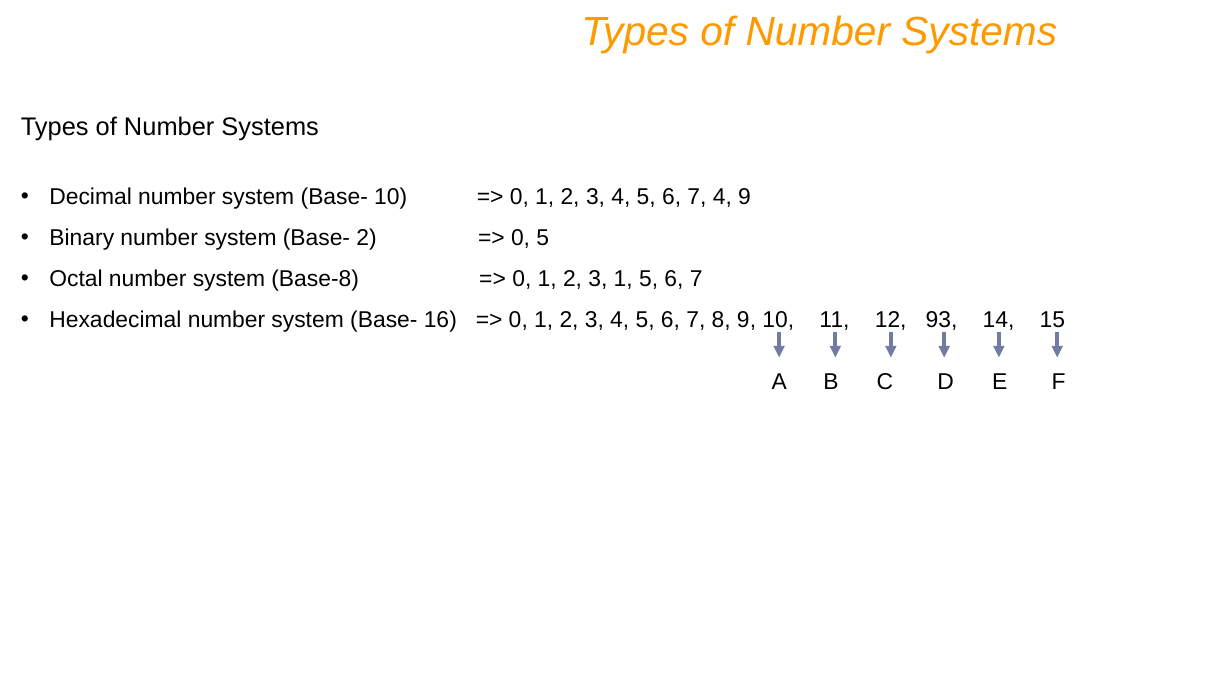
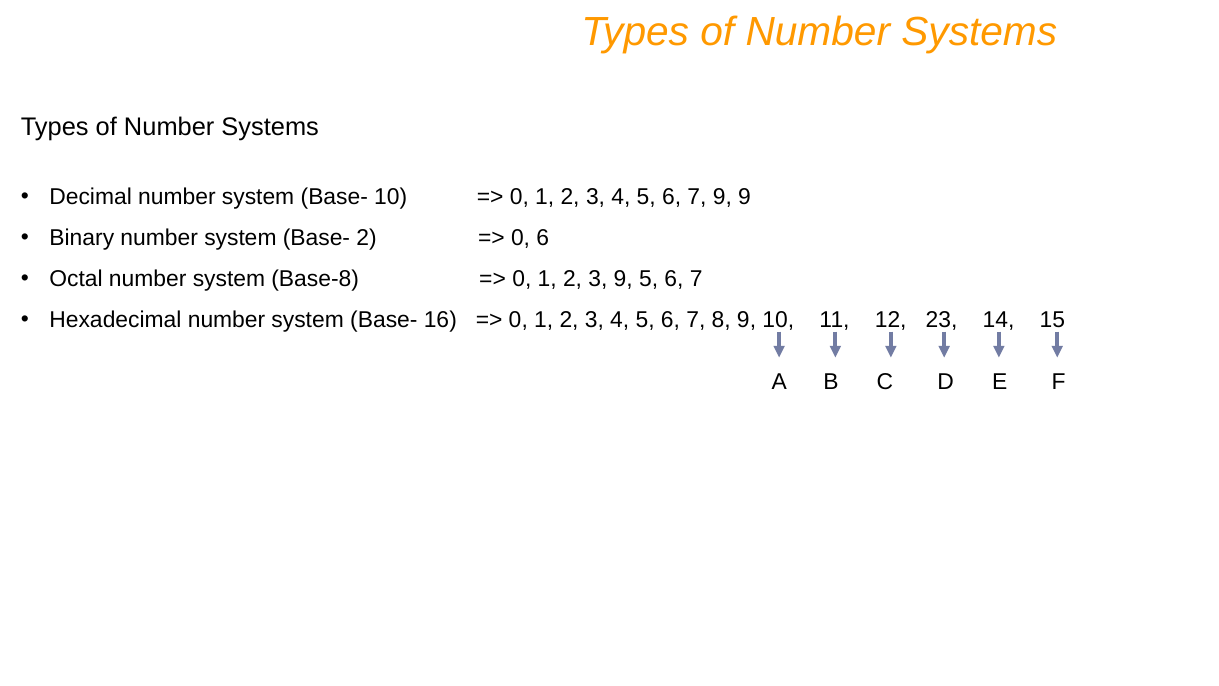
7 4: 4 -> 9 (722, 197)
0 5: 5 -> 6 (543, 238)
3 1: 1 -> 9 (623, 279)
93: 93 -> 23 (941, 320)
